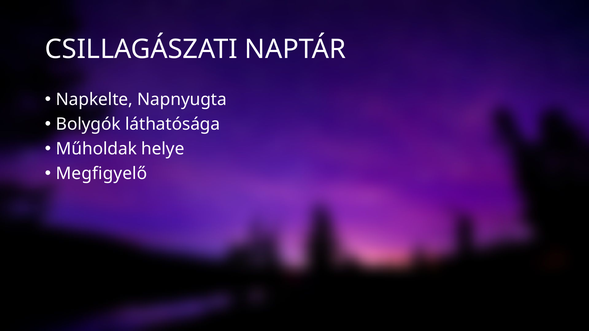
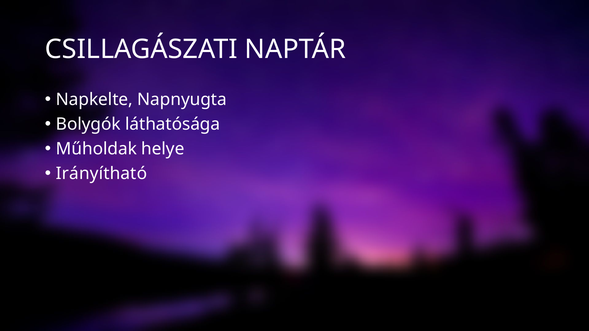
Megfigyelő: Megfigyelő -> Irányítható (102, 174)
